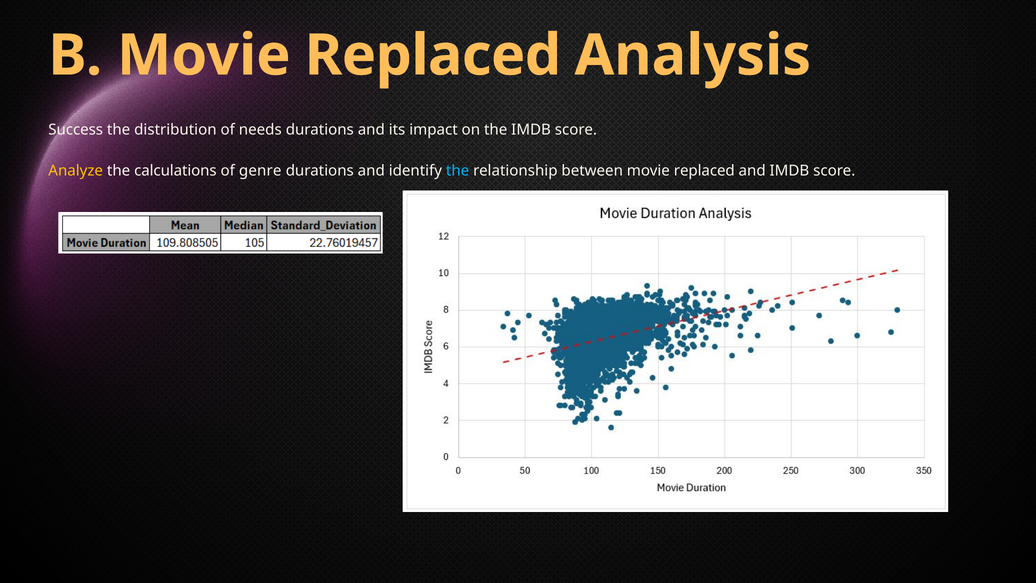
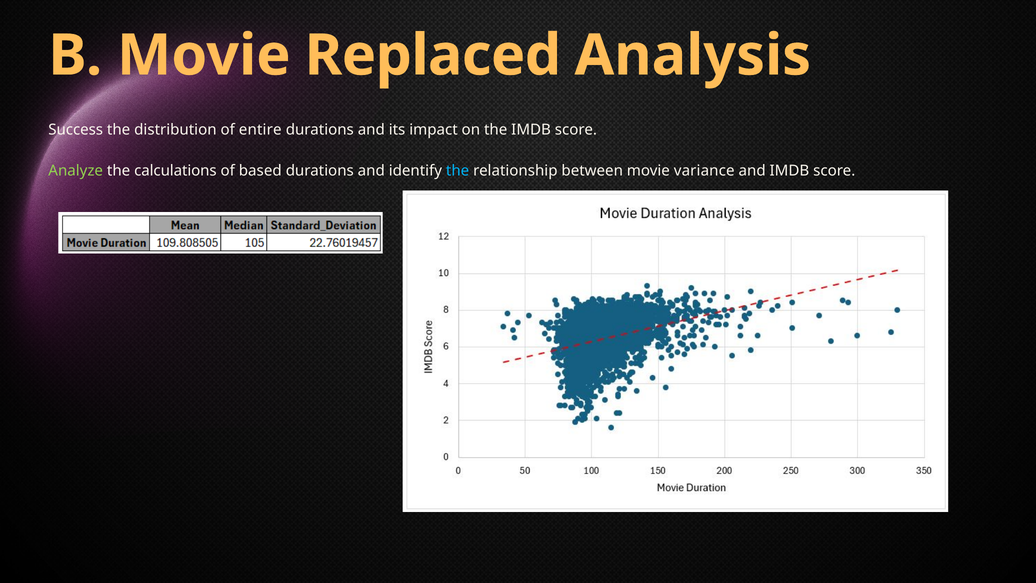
needs: needs -> entire (260, 129)
Analyze colour: yellow -> light green (76, 171)
genre: genre -> based (260, 171)
between movie replaced: replaced -> variance (704, 171)
